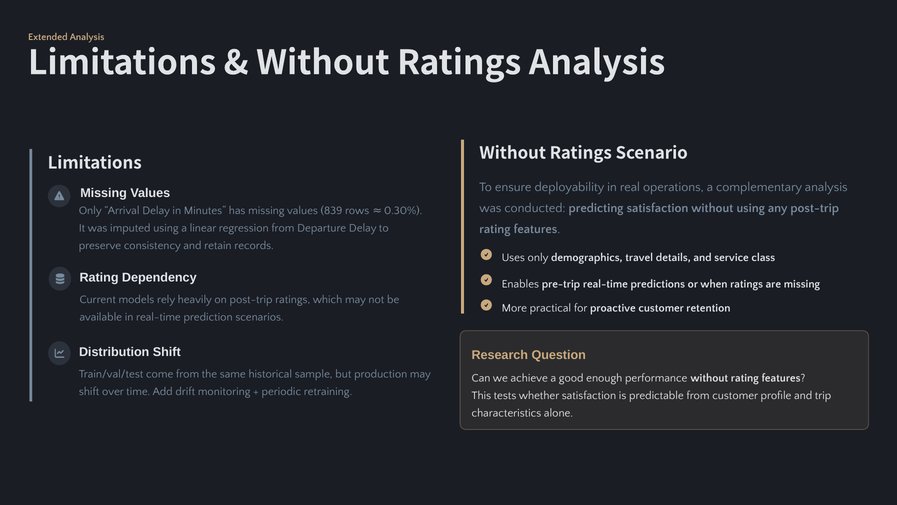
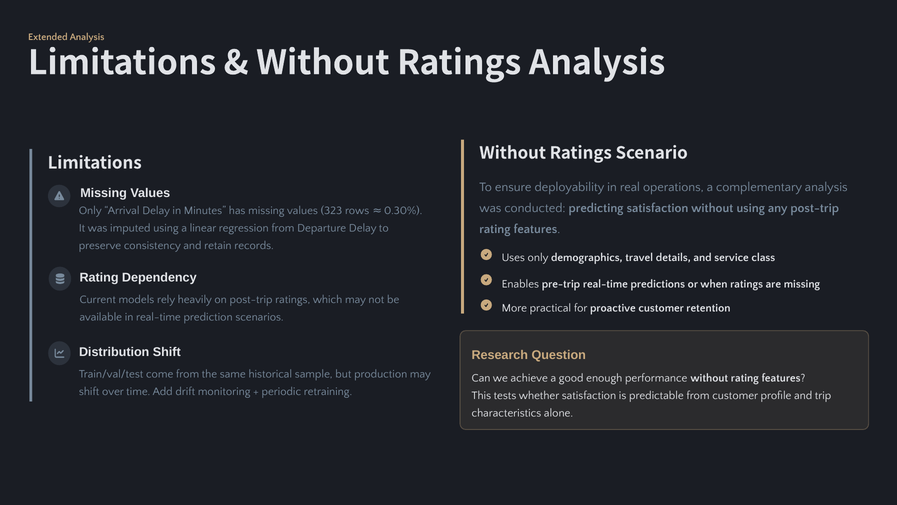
839: 839 -> 323 (331, 210)
